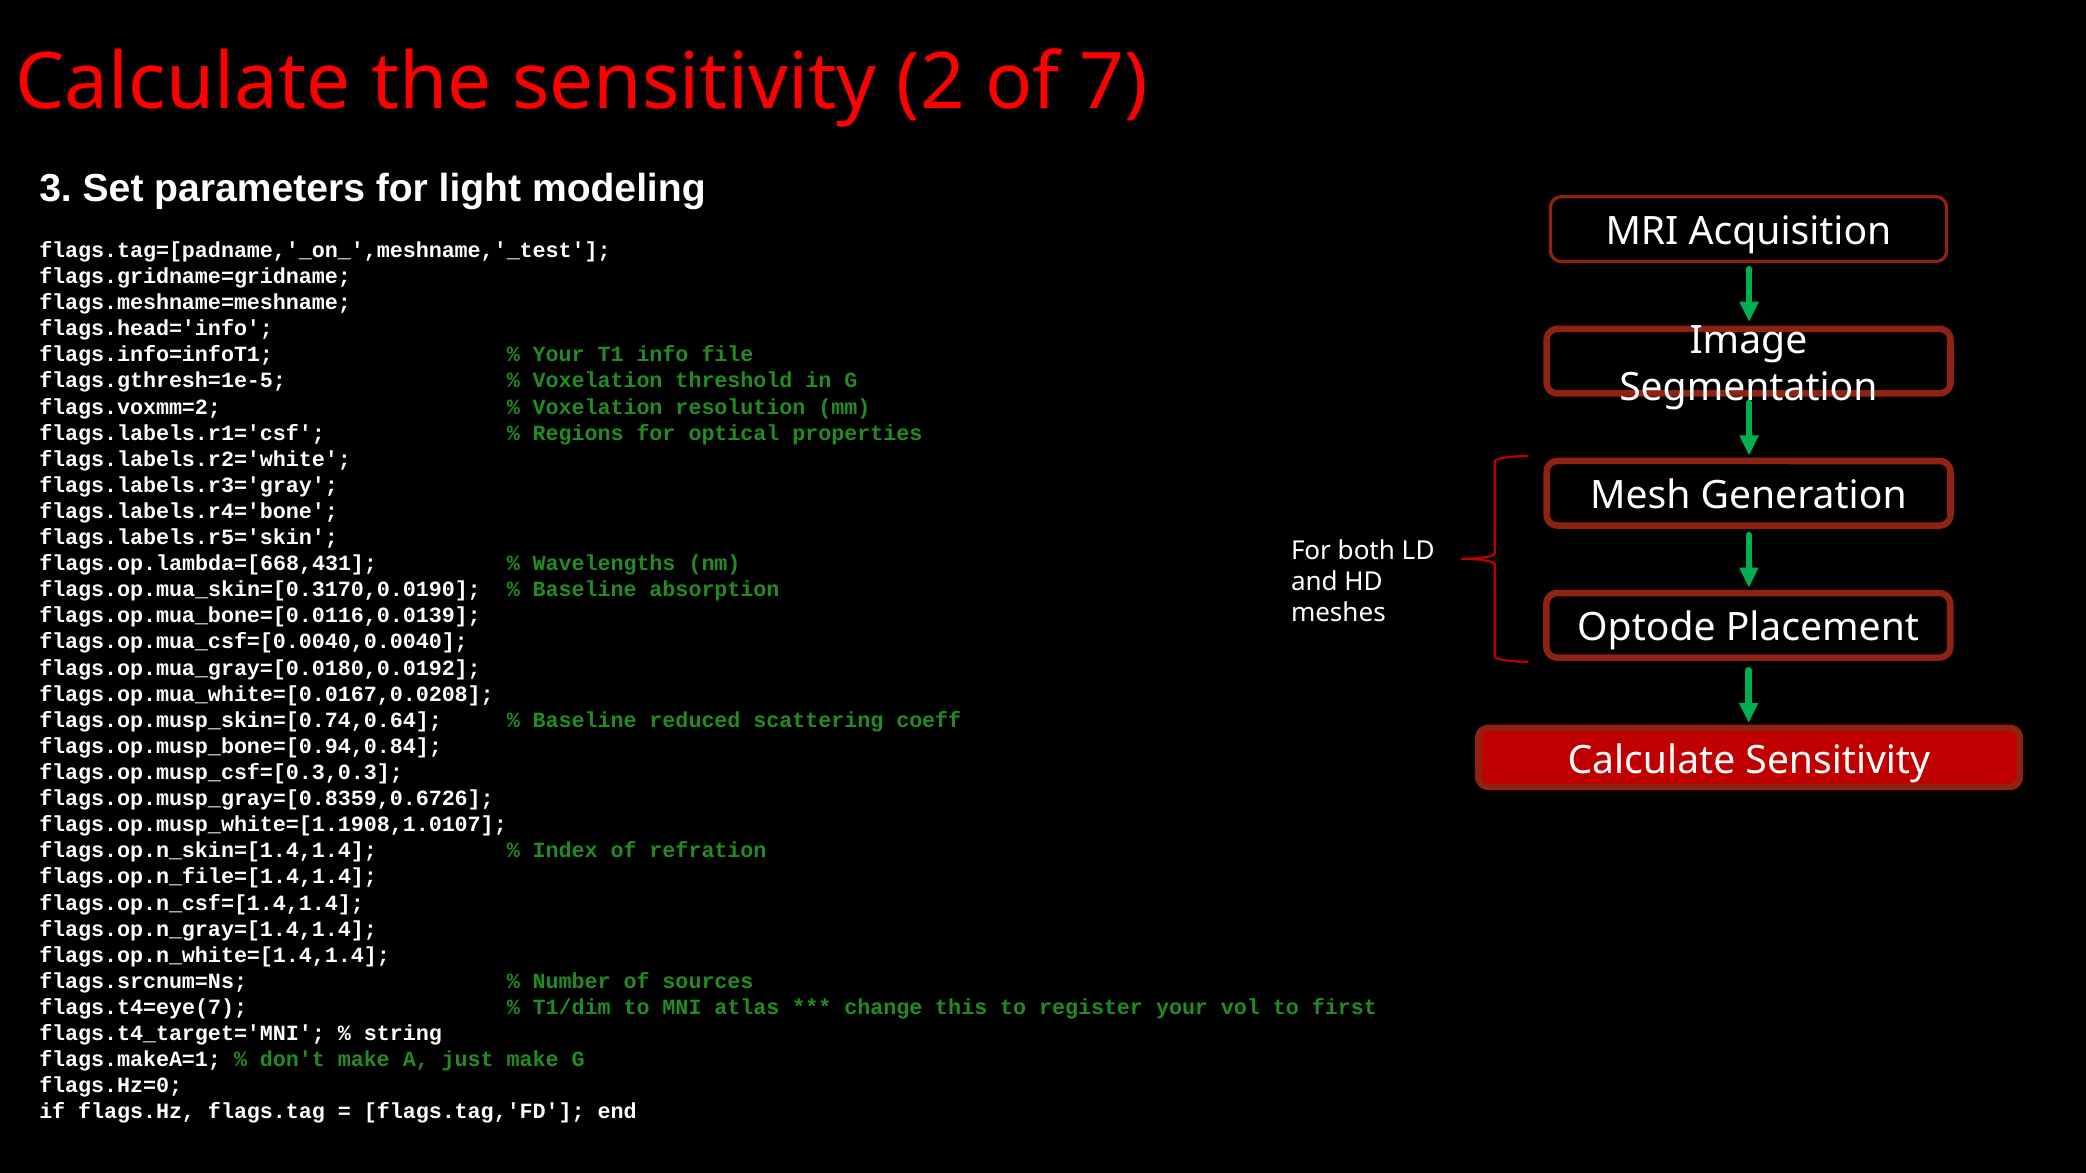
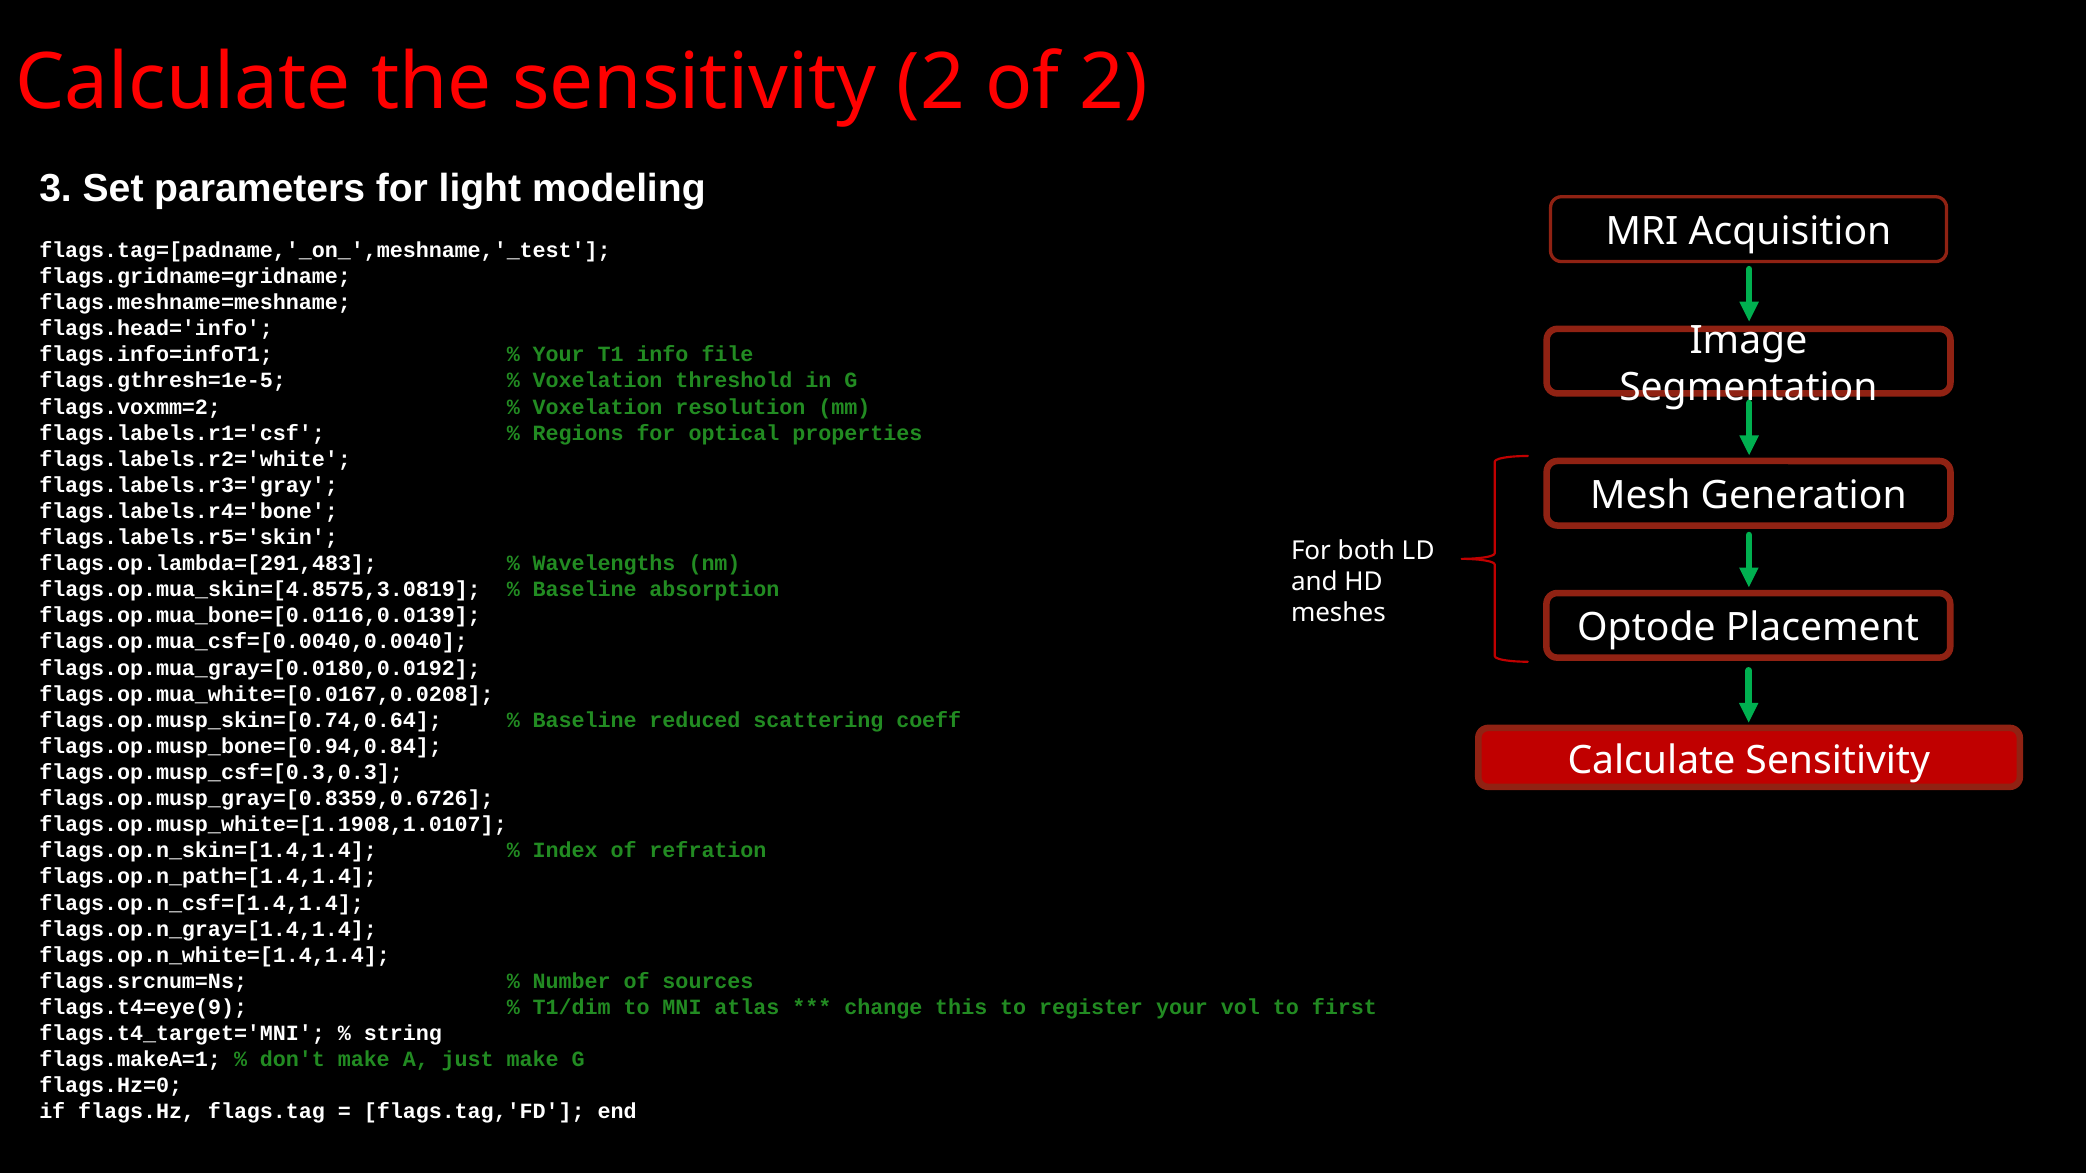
of 7: 7 -> 2 (1114, 83)
flags.op.lambda=[668,431: flags.op.lambda=[668,431 -> flags.op.lambda=[291,483 (208, 564)
flags.op.mua_skin=[0.3170,0.0190: flags.op.mua_skin=[0.3170,0.0190 -> flags.op.mua_skin=[4.8575,3.0819 (260, 590)
flags.op.n_file=[1.4,1.4: flags.op.n_file=[1.4,1.4 -> flags.op.n_path=[1.4,1.4 (208, 877)
flags.t4=eye(7: flags.t4=eye(7 -> flags.t4=eye(9 (143, 1008)
